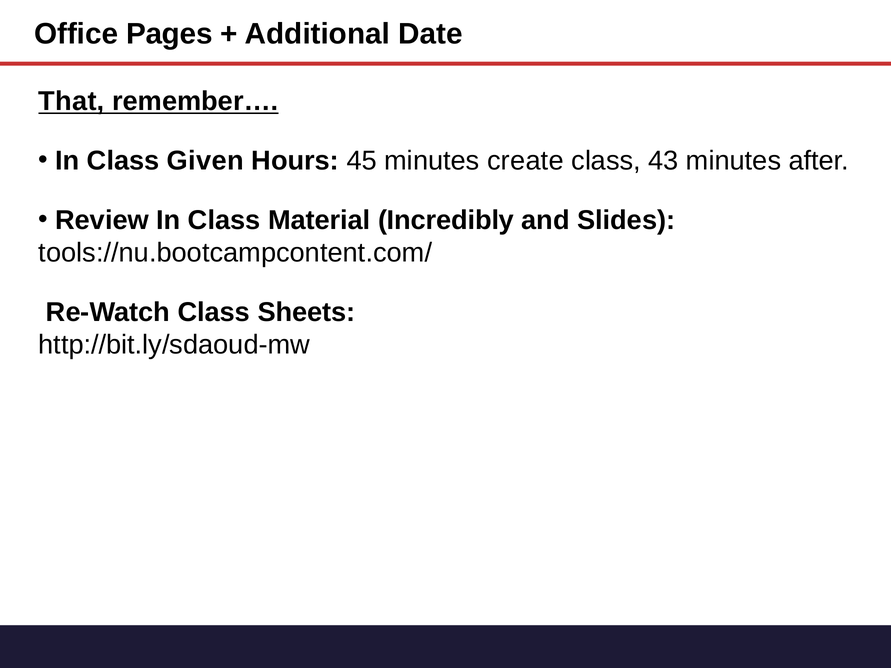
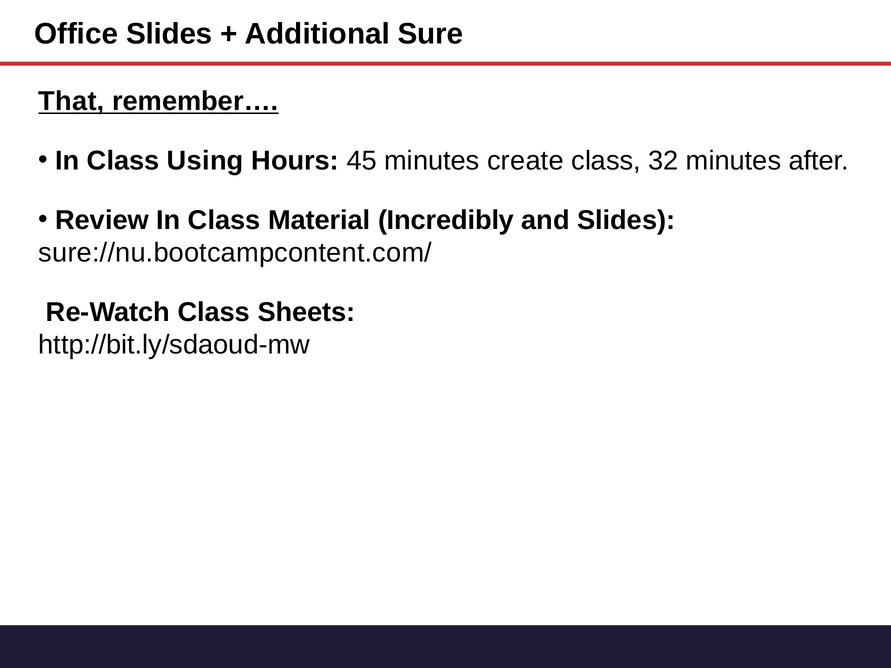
Office Pages: Pages -> Slides (169, 34)
Date: Date -> Sure (430, 34)
Given: Given -> Using (205, 161)
43: 43 -> 32 (663, 161)
tools://nu.bootcampcontent.com/: tools://nu.bootcampcontent.com/ -> sure://nu.bootcampcontent.com/ (235, 253)
